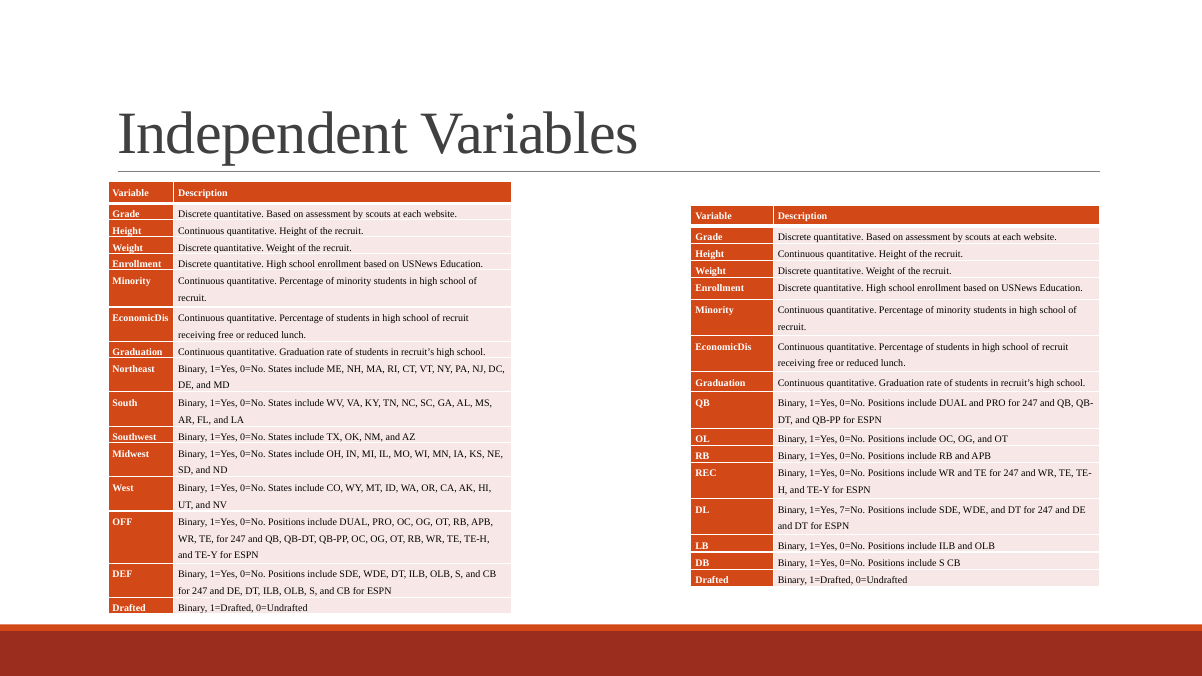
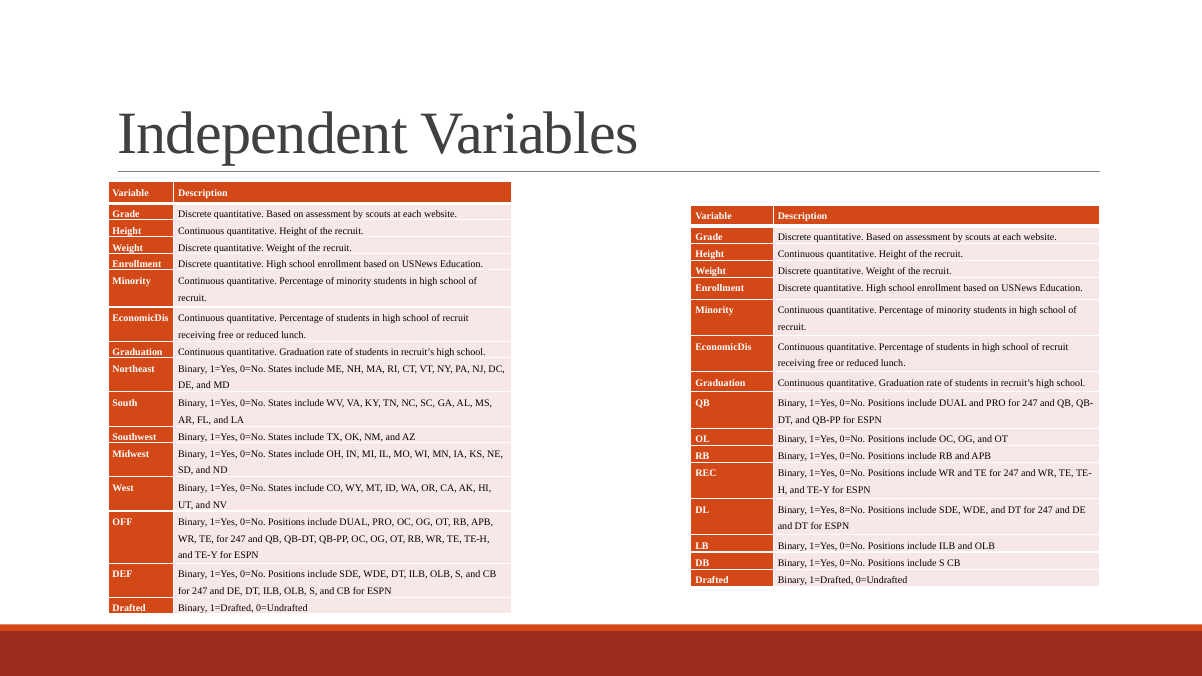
7=No: 7=No -> 8=No (852, 510)
